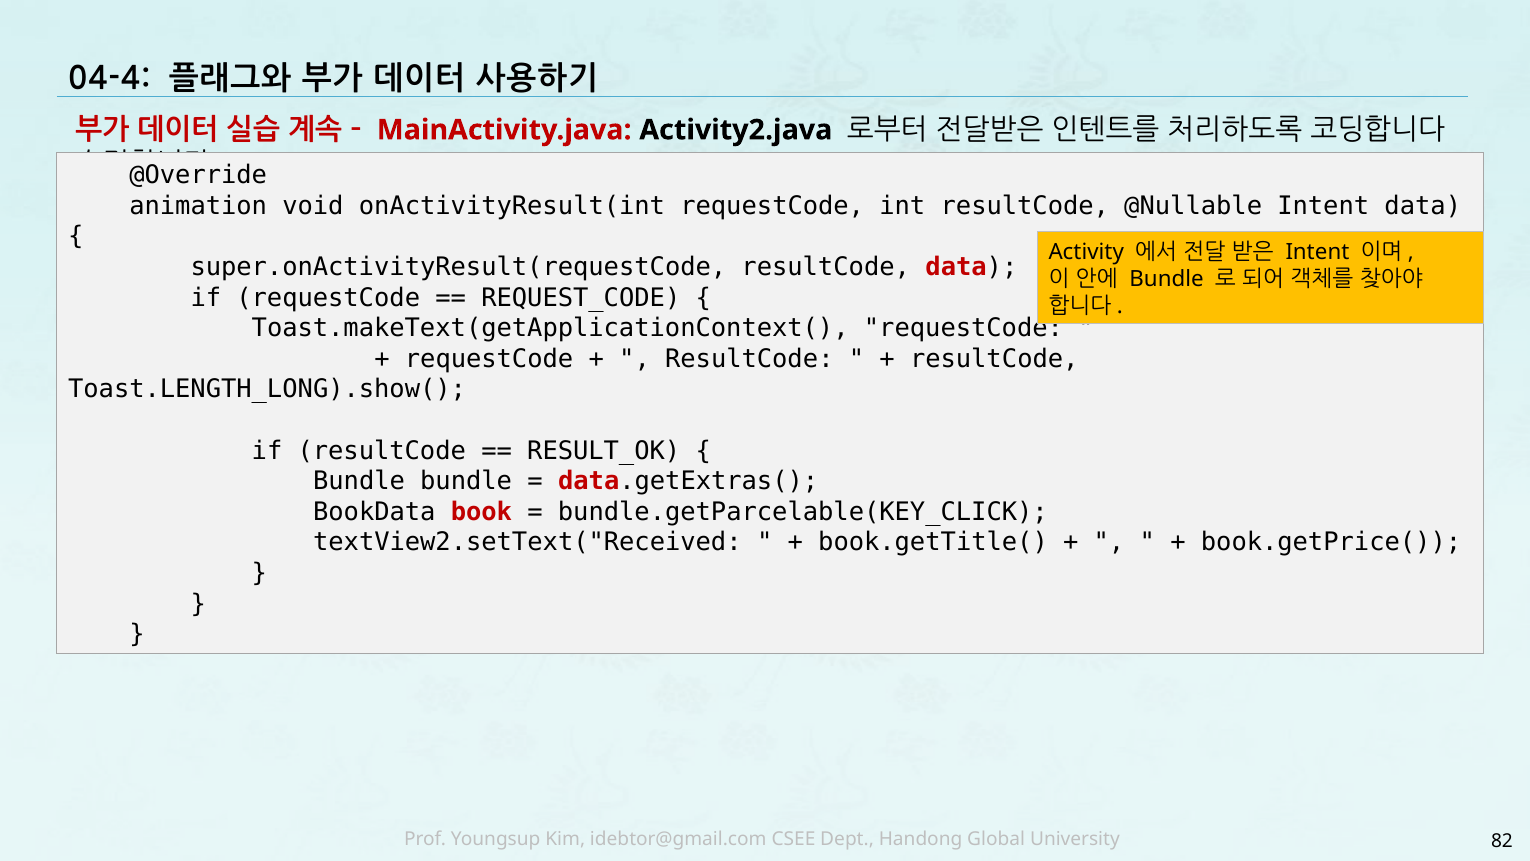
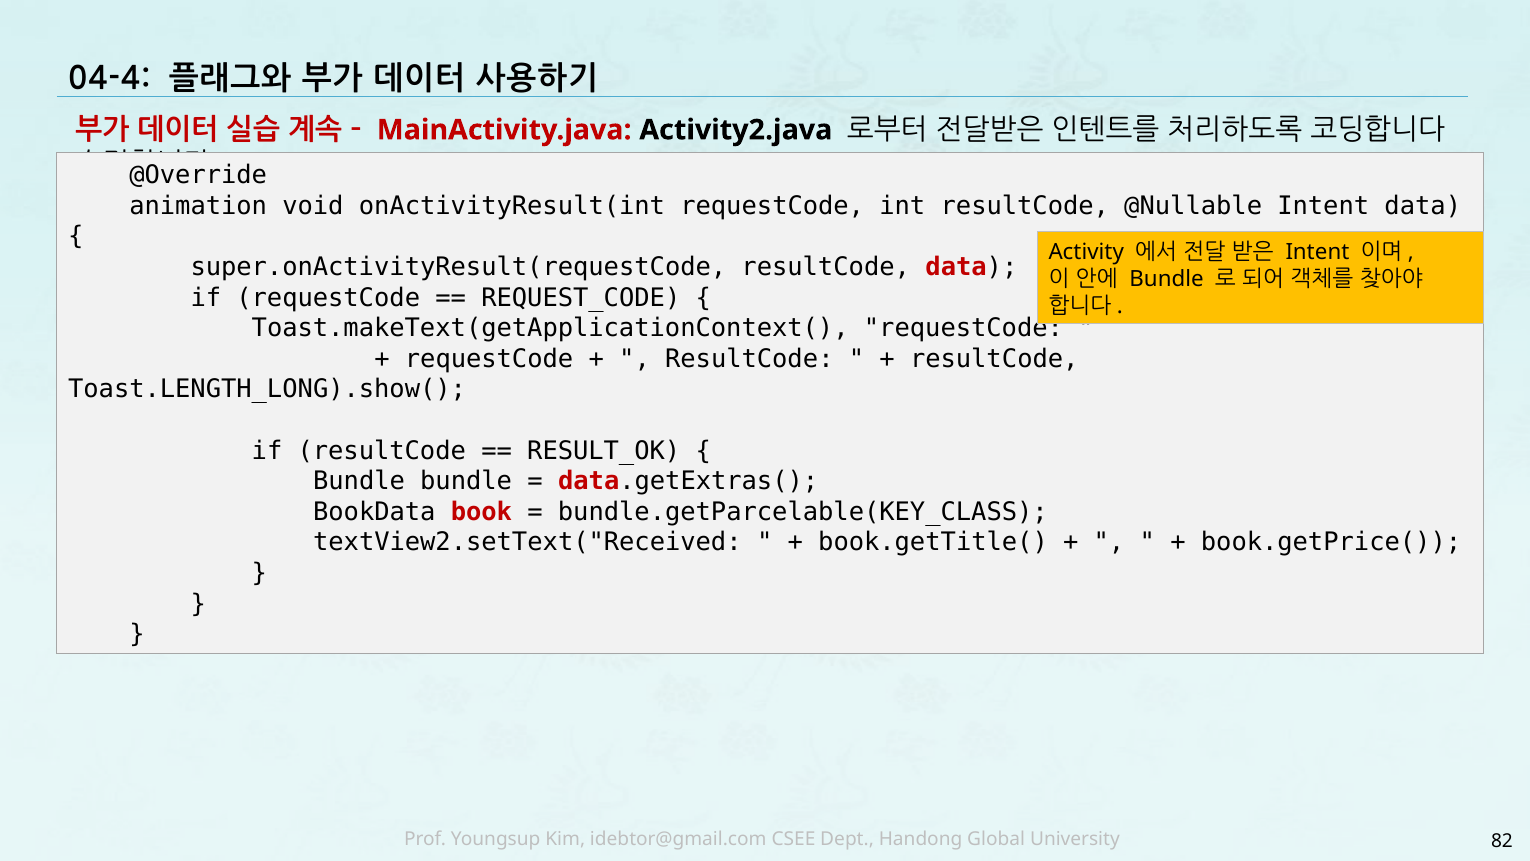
bundle.getParcelable(KEY_CLICK: bundle.getParcelable(KEY_CLICK -> bundle.getParcelable(KEY_CLASS (803, 512)
